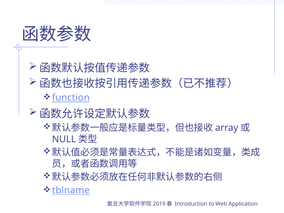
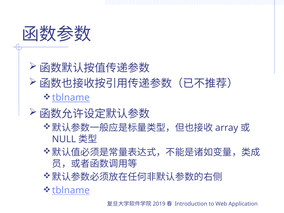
function: function -> tblname (71, 98)
